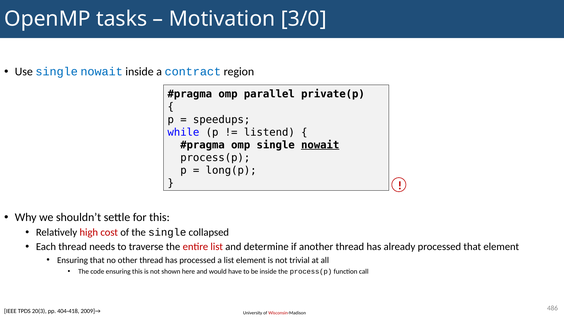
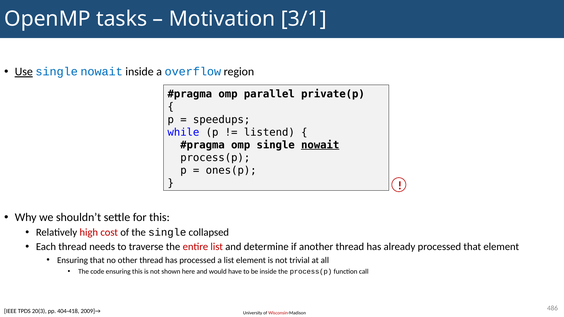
3/0: 3/0 -> 3/1 (304, 19)
Use underline: none -> present (24, 72)
contract: contract -> overflow (193, 72)
long(p: long(p -> ones(p (231, 170)
